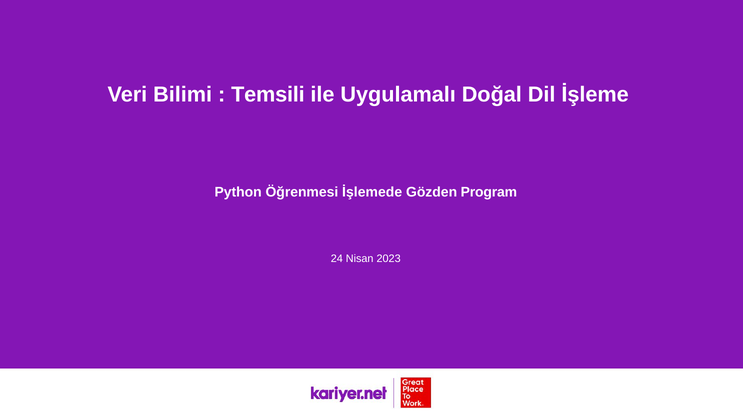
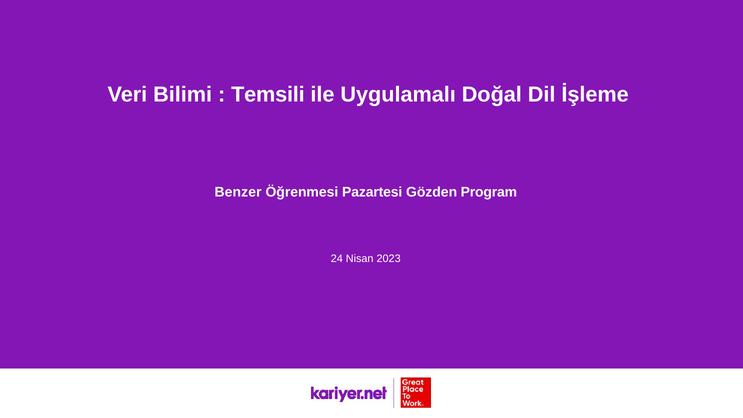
Python: Python -> Benzer (238, 192)
İşlemede: İşlemede -> Pazartesi (372, 192)
